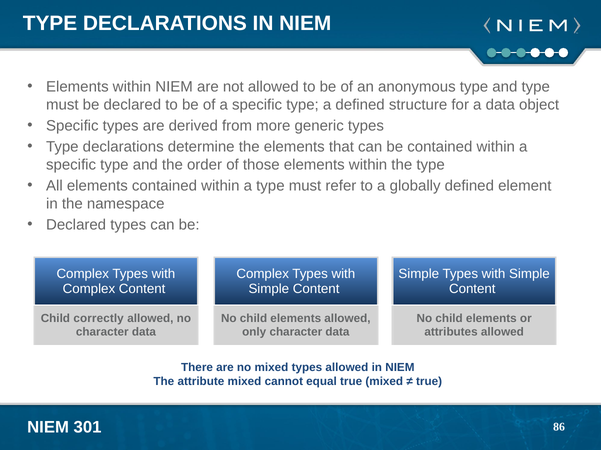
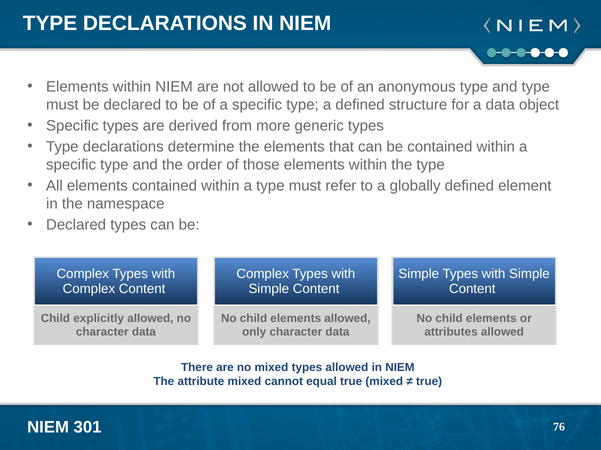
correctly: correctly -> explicitly (99, 319)
86: 86 -> 76 (559, 428)
